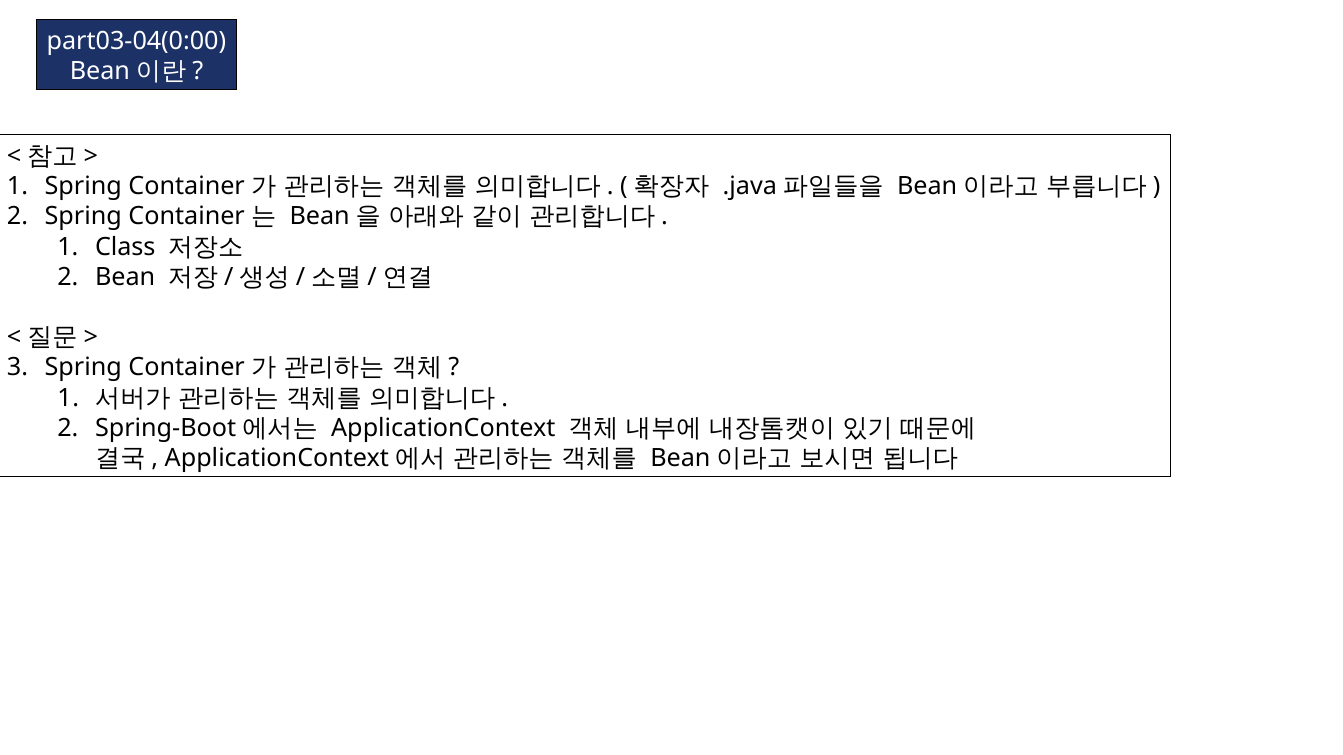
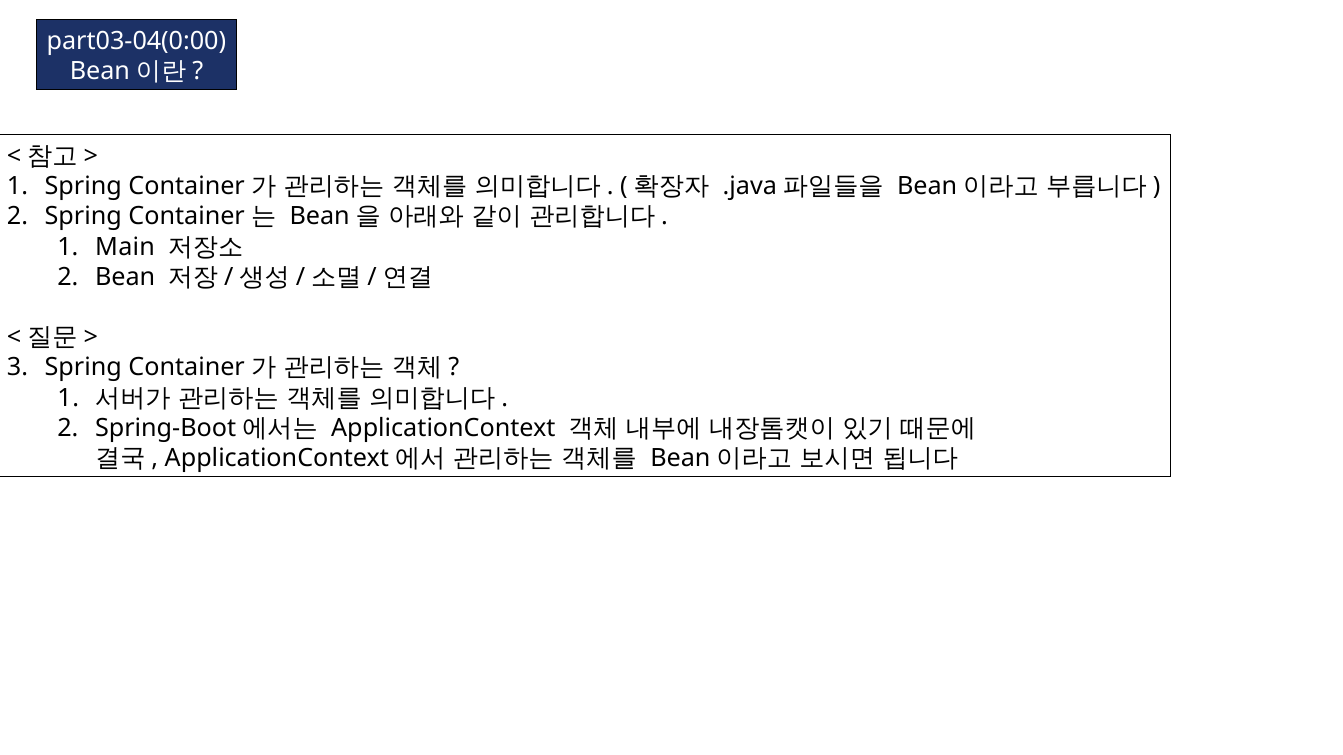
Class: Class -> Main (125, 247)
